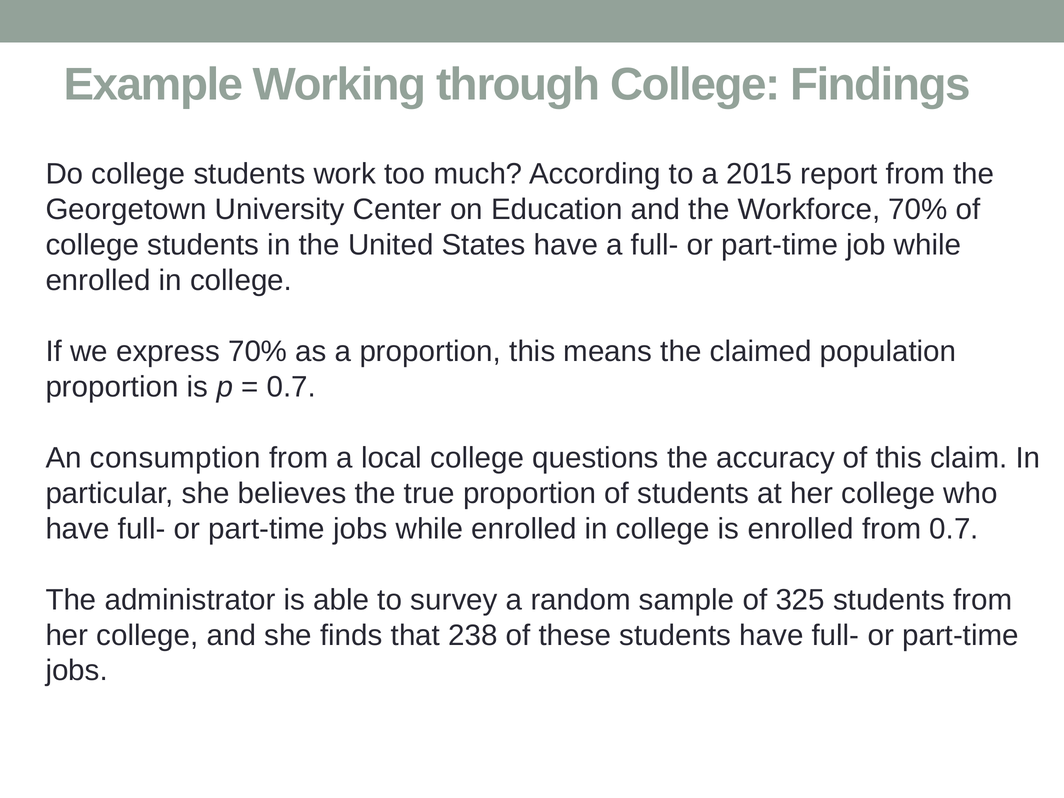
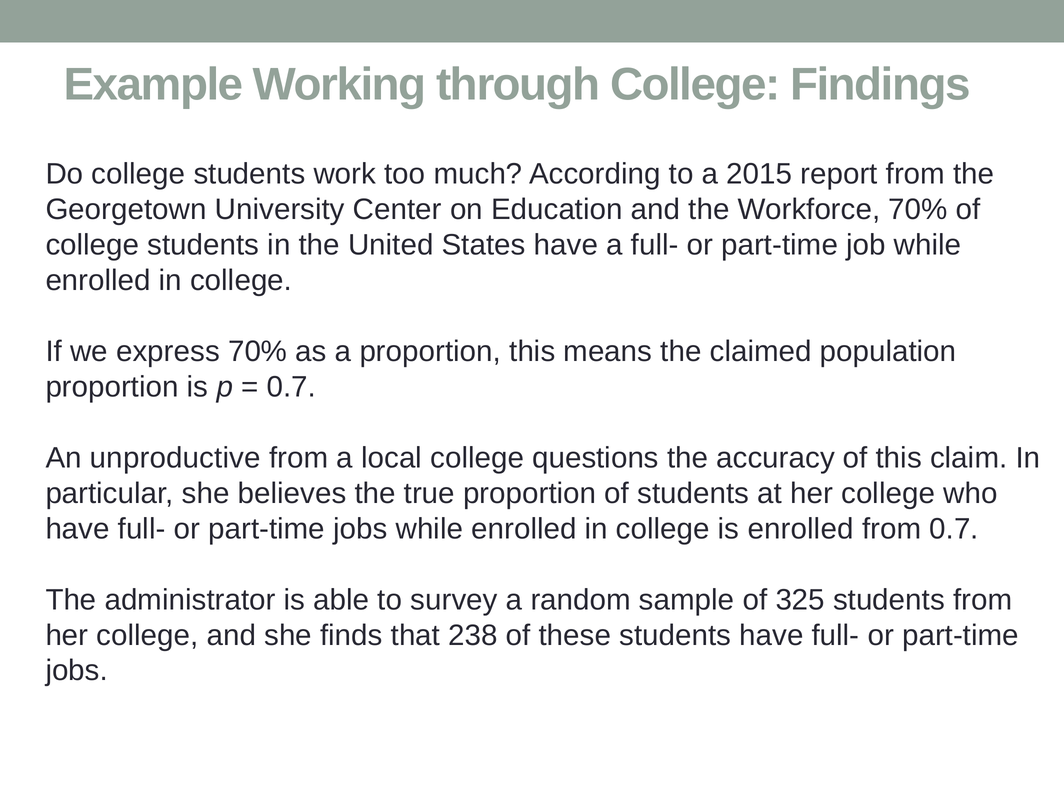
consumption: consumption -> unproductive (175, 458)
